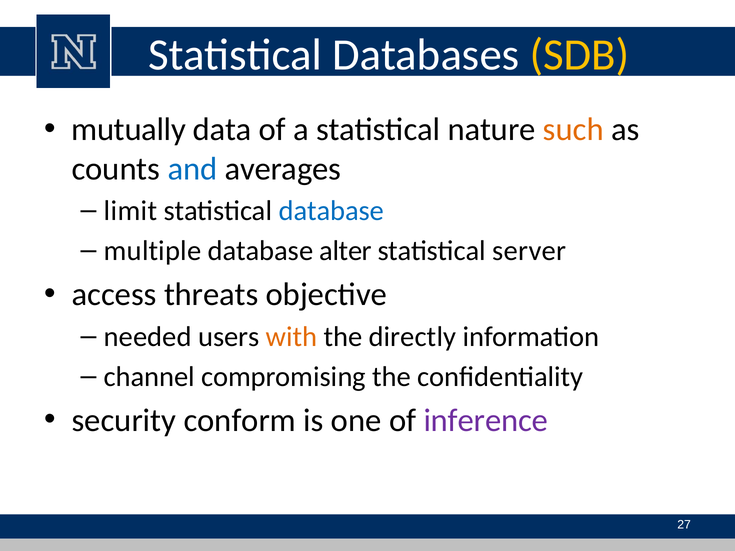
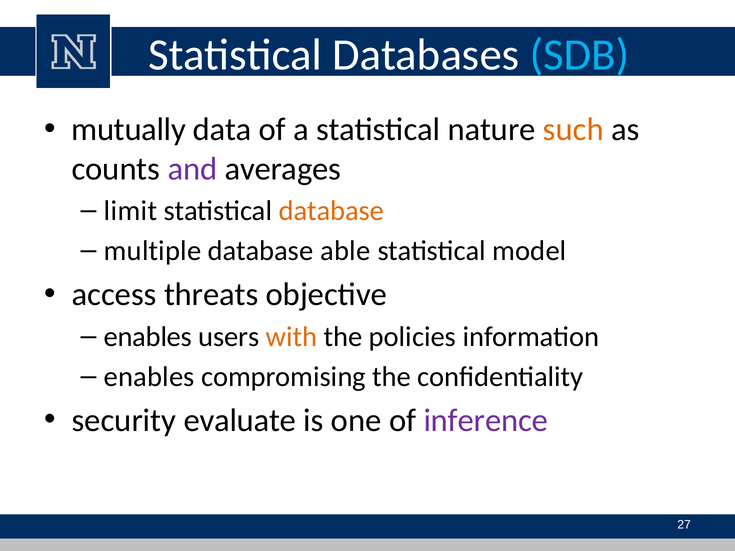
SDB colour: yellow -> light blue (580, 55)
and colour: blue -> purple (192, 169)
database colour: blue -> orange (331, 211)
alter: alter -> able (345, 251)
server: server -> model (529, 251)
needed: needed -> enables (148, 337)
directly: directly -> policies (412, 337)
channel: channel -> enables (149, 377)
conform: conform -> evaluate (240, 421)
